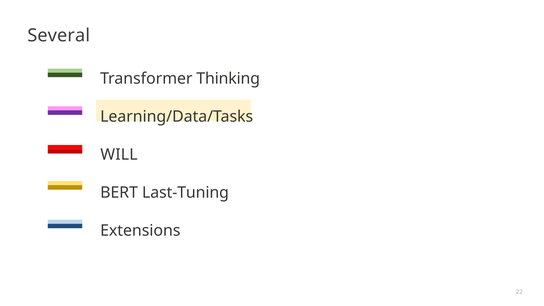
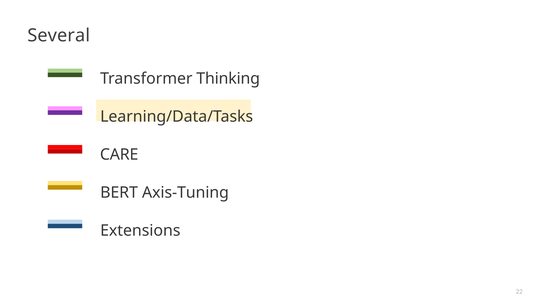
WILL: WILL -> CARE (119, 155)
Last-Tuning: Last-Tuning -> Axis-Tuning (185, 193)
